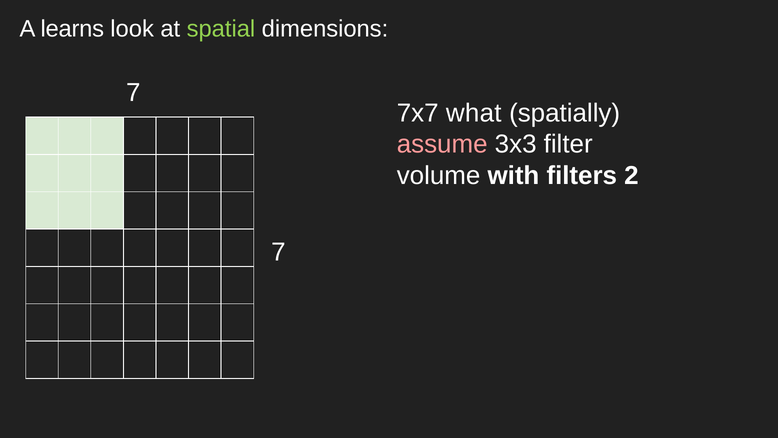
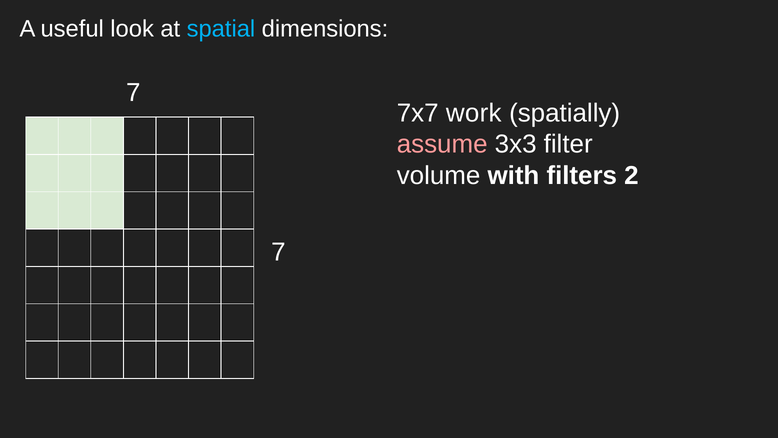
learns: learns -> useful (72, 29)
spatial colour: light green -> light blue (221, 29)
what: what -> work (474, 113)
